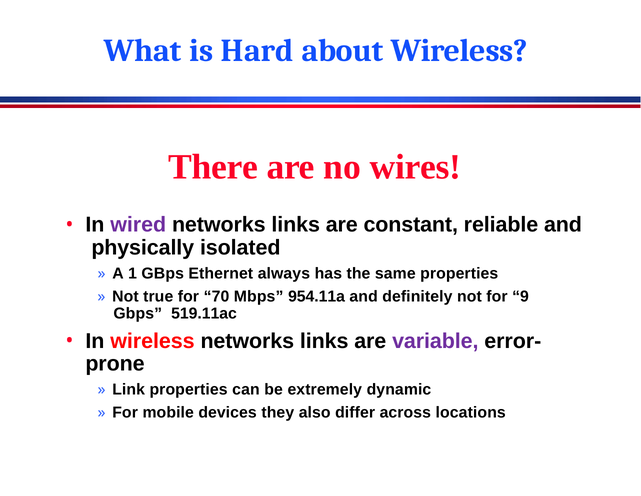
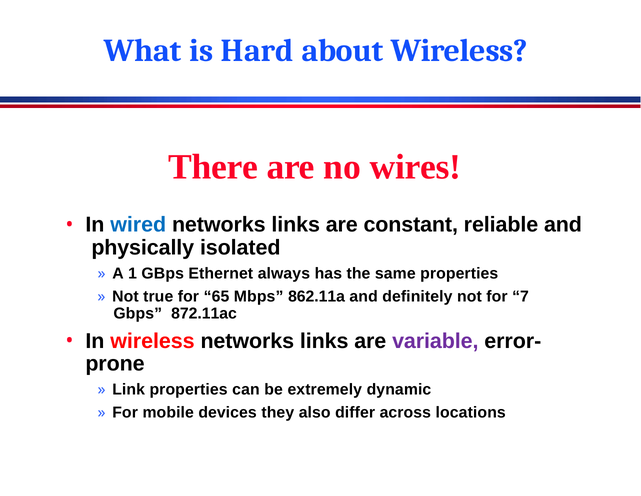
wired colour: purple -> blue (138, 225)
70: 70 -> 65 (217, 296)
954.11a: 954.11a -> 862.11a (317, 296)
9: 9 -> 7 (520, 296)
519.11ac: 519.11ac -> 872.11ac (204, 313)
